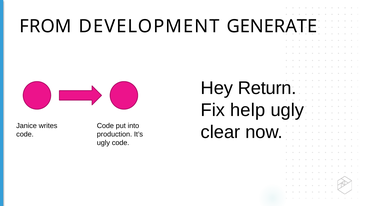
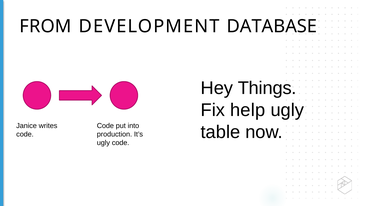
GENERATE: GENERATE -> DATABASE (272, 26)
Return: Return -> Things (267, 88)
clear: clear -> table (220, 132)
